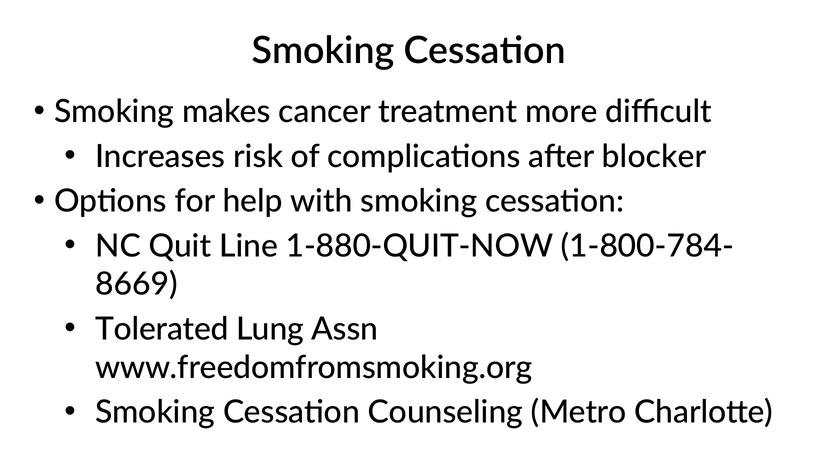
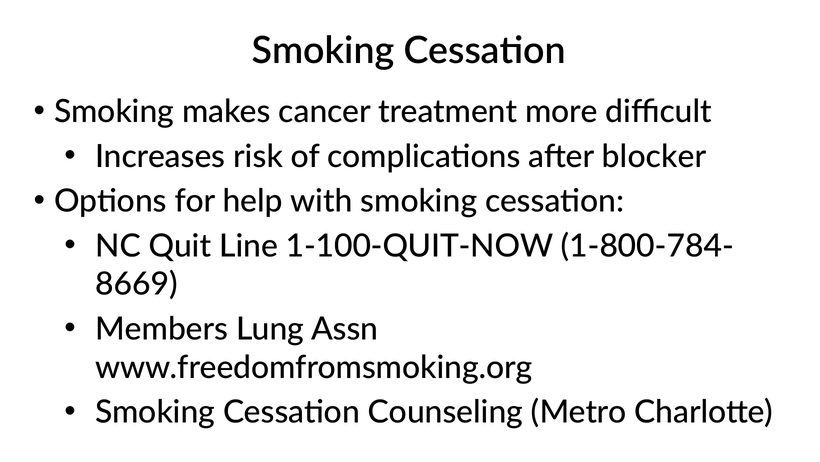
1-880-QUIT-NOW: 1-880-QUIT-NOW -> 1-100-QUIT-NOW (420, 246)
Tolerated: Tolerated -> Members (162, 329)
